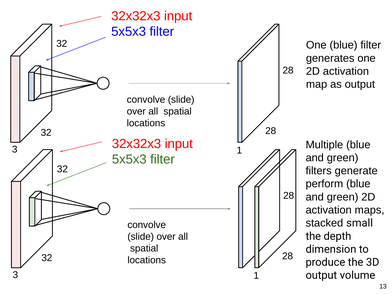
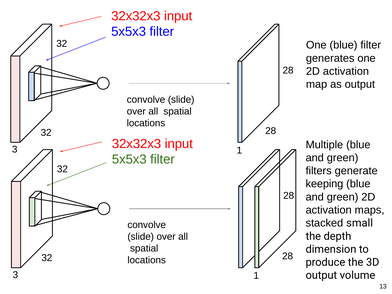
perform: perform -> keeping (324, 184)
